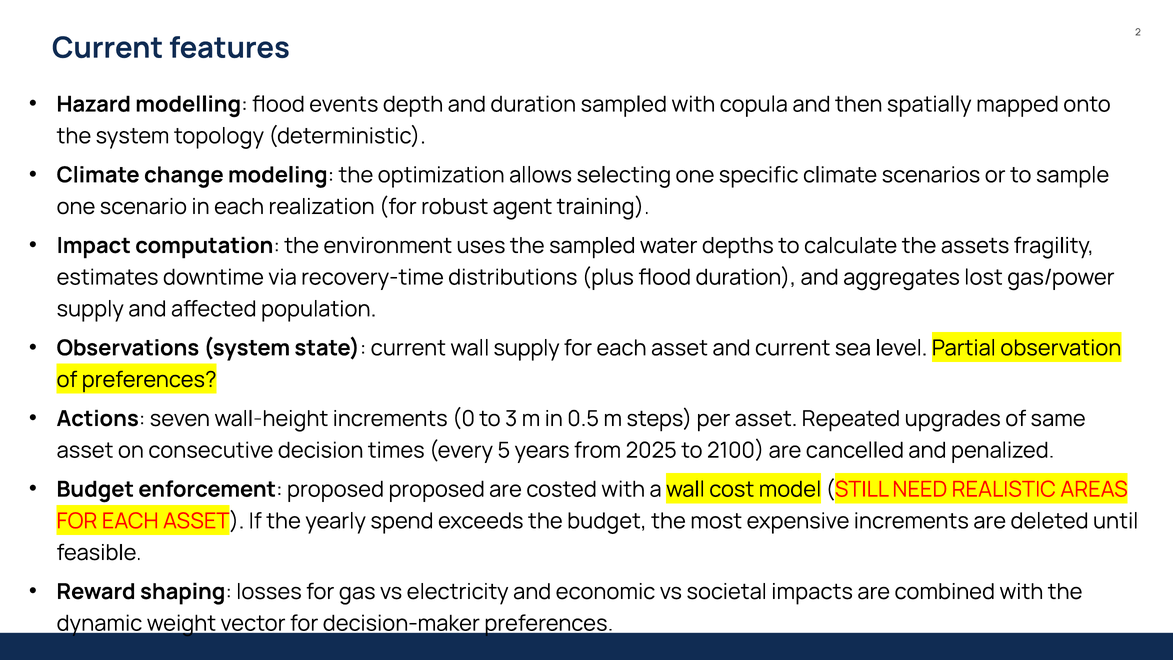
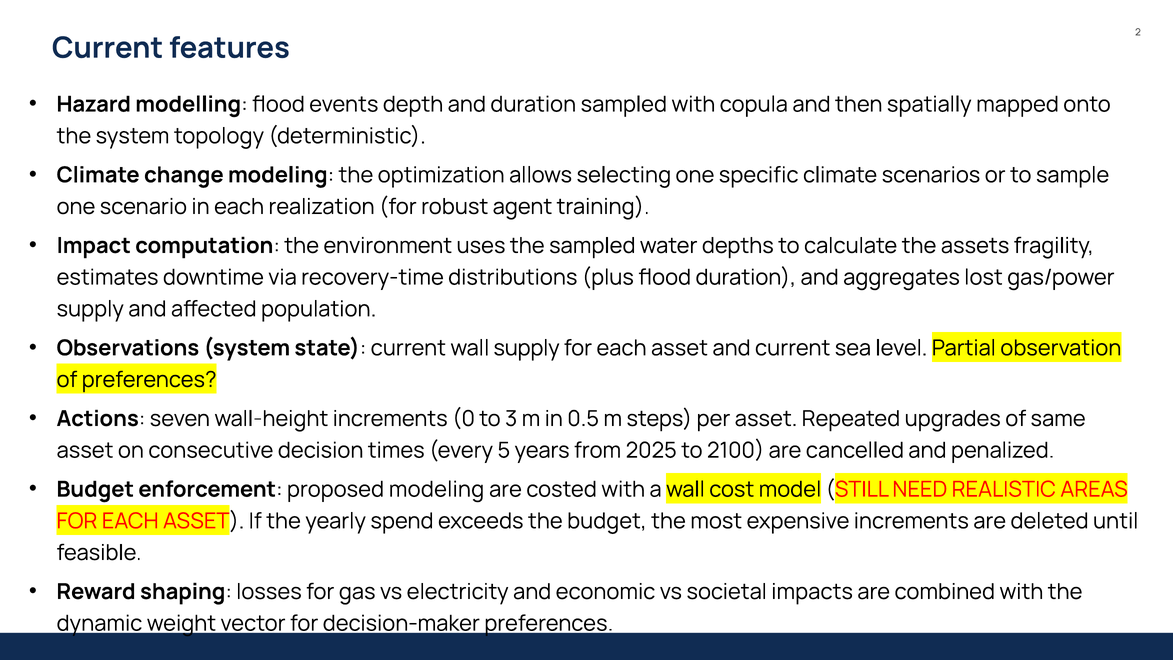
proposed proposed: proposed -> modeling (436, 489)
